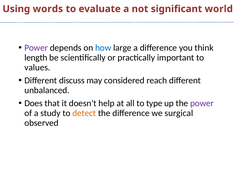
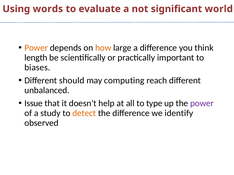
Power colour: purple -> orange (36, 48)
how colour: blue -> orange (103, 48)
values: values -> biases (37, 68)
discuss: discuss -> should (72, 81)
considered: considered -> computing (124, 81)
Does: Does -> Issue (34, 104)
surgical: surgical -> identify (179, 113)
